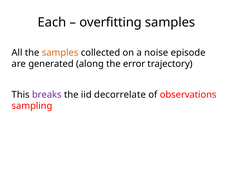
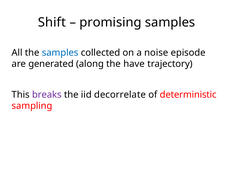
Each: Each -> Shift (52, 22)
overfitting: overfitting -> promising (110, 22)
samples colour: orange -> blue (60, 53)
error: error -> have (134, 64)
observations: observations -> deterministic (188, 95)
